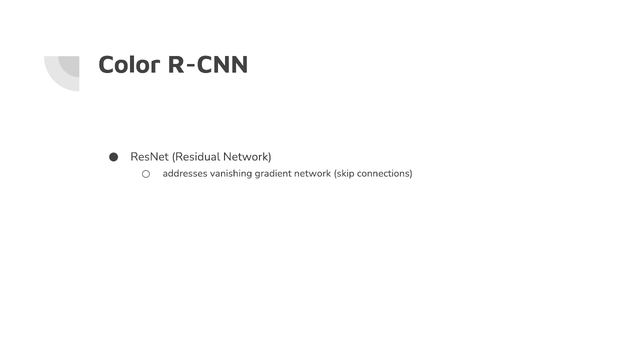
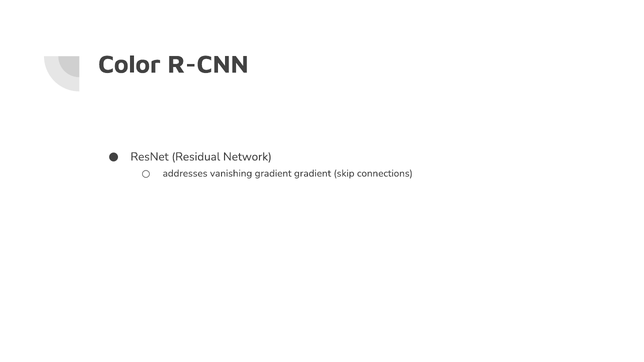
gradient network: network -> gradient (313, 173)
